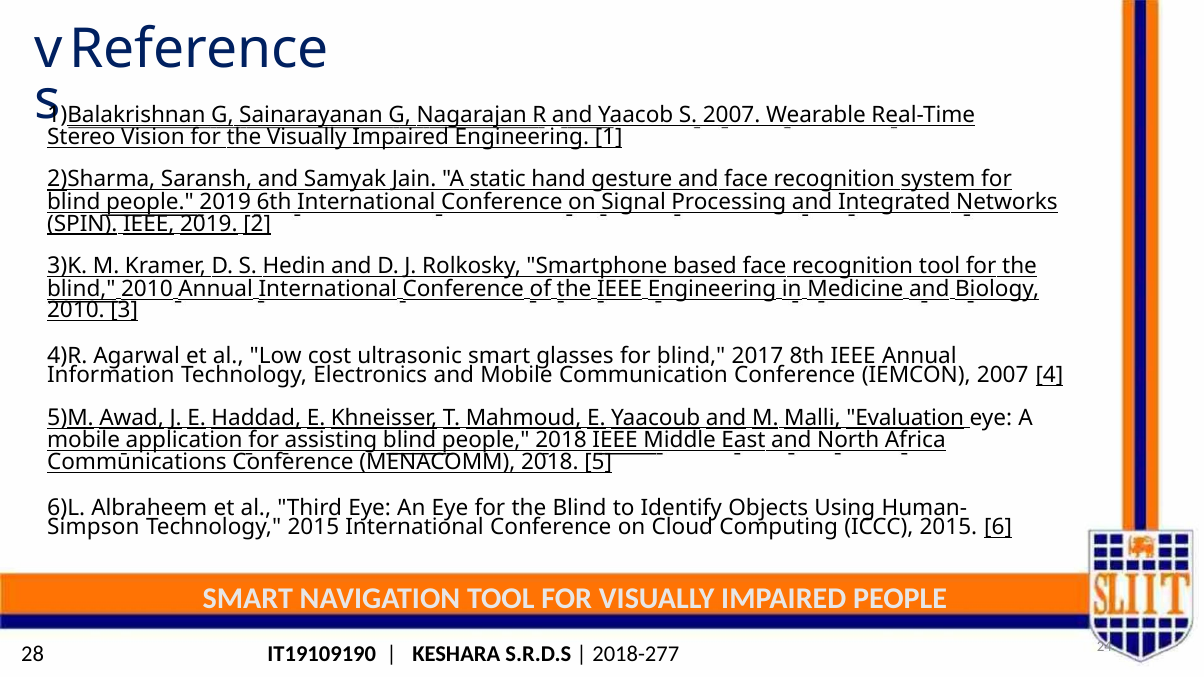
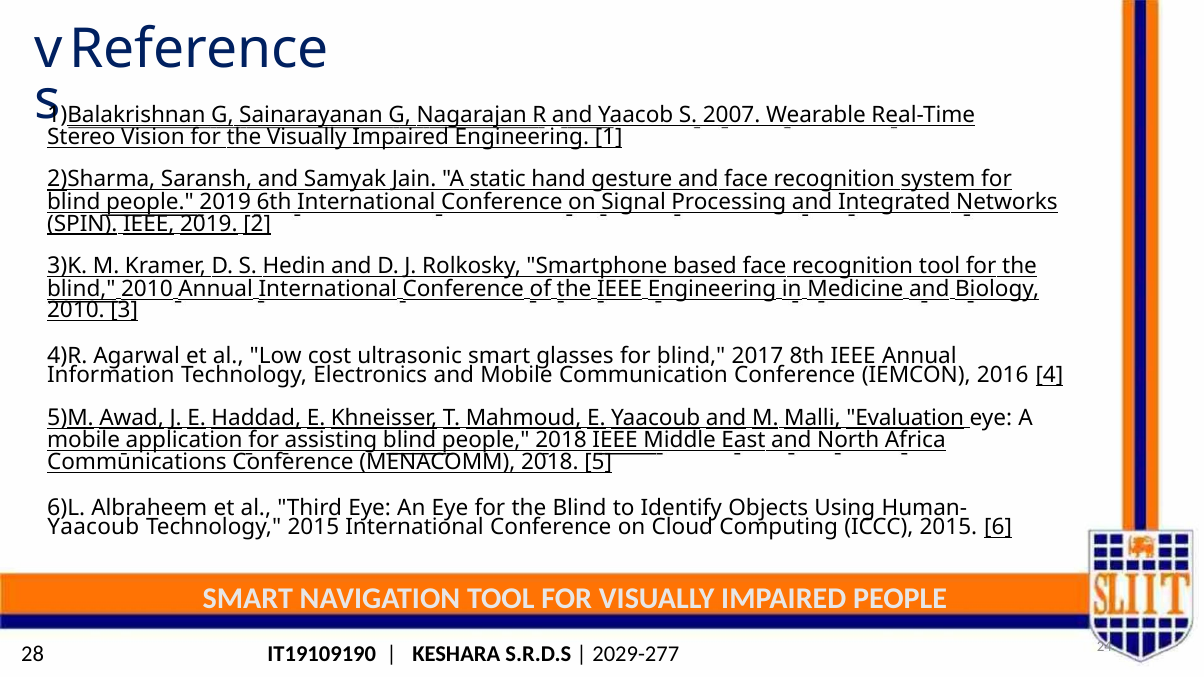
IEMCON 2007: 2007 -> 2016 (1003, 376)
Simpson: Simpson -> Yaacoub (93, 527)
2018-277: 2018-277 -> 2029-277 (636, 654)
